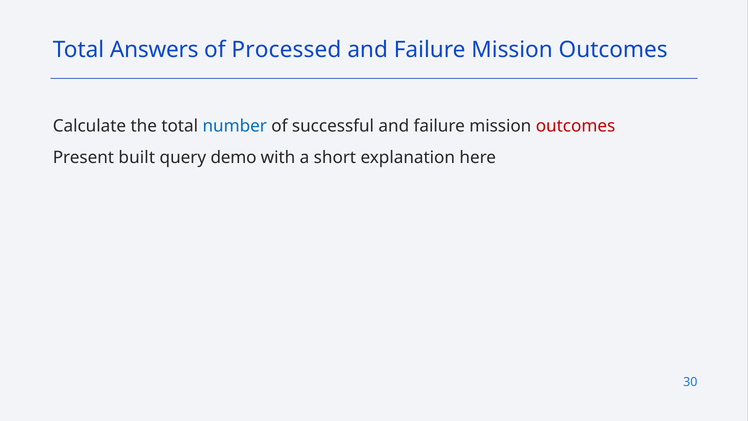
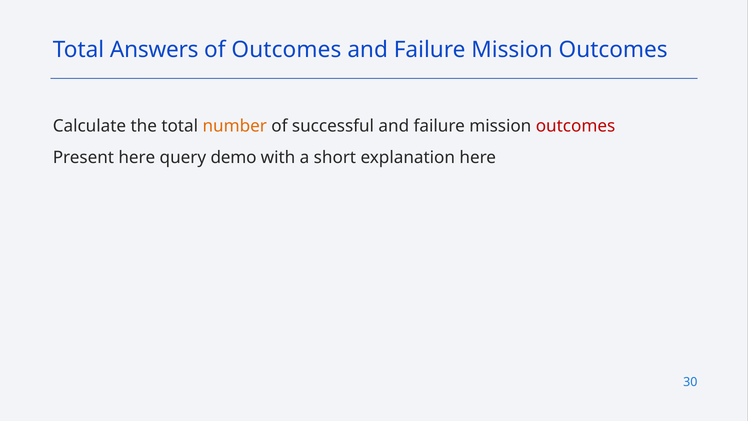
of Processed: Processed -> Outcomes (286, 50)
number colour: blue -> orange (235, 126)
Present built: built -> here (137, 158)
